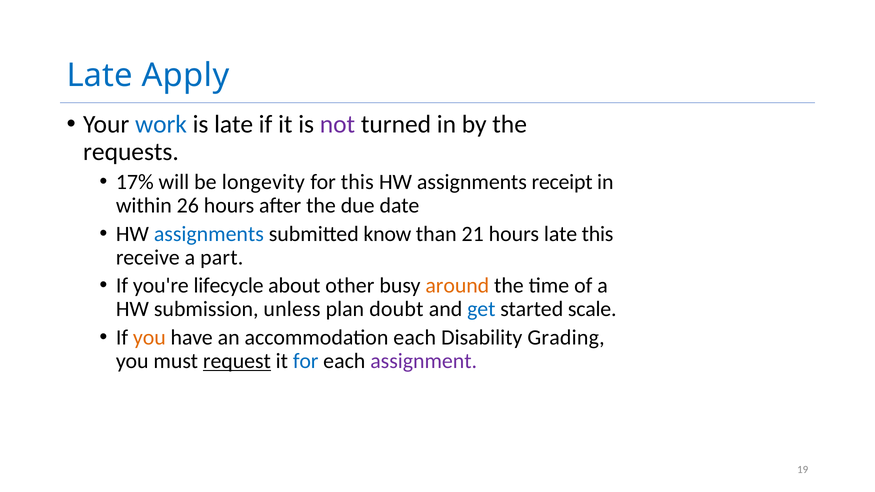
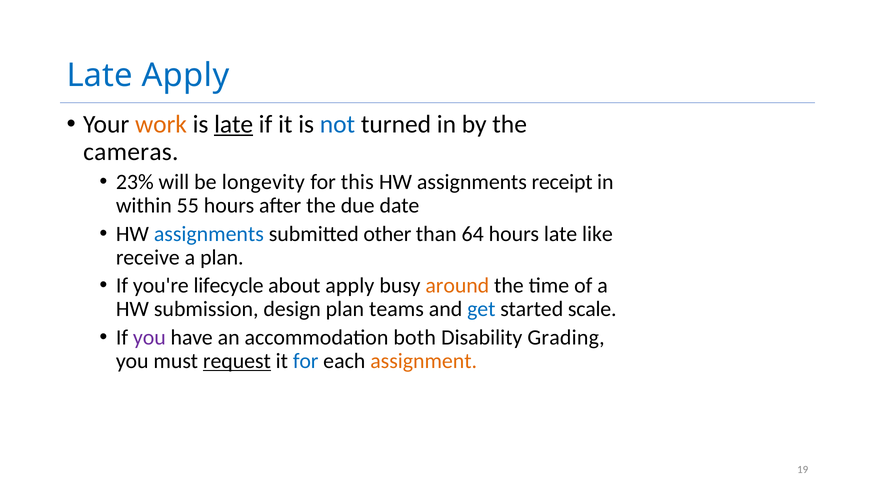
work colour: blue -> orange (161, 125)
late underline: none -> present (234, 125)
not colour: purple -> blue (337, 125)
requests: requests -> cameras (131, 152)
17%: 17% -> 23% (135, 182)
26: 26 -> 55 (188, 206)
know: know -> other (387, 234)
21: 21 -> 64 (473, 234)
late this: this -> like (597, 234)
a part: part -> plan (222, 258)
about other: other -> apply (350, 286)
unless: unless -> design (292, 309)
doubt: doubt -> teams (396, 309)
you colour: orange -> purple (149, 338)
accommodation each: each -> both (415, 338)
assignment colour: purple -> orange (424, 361)
